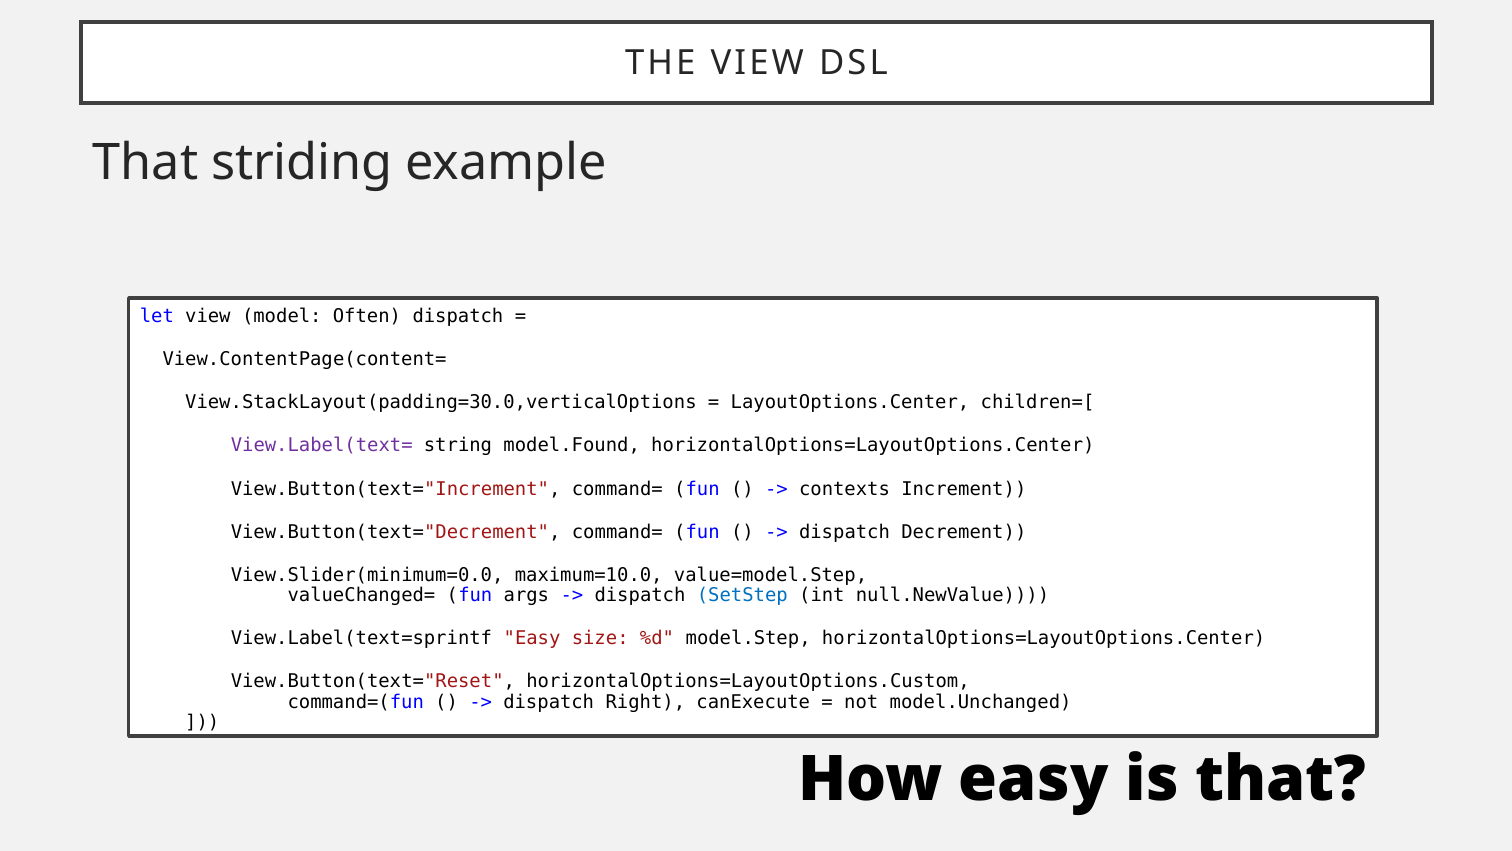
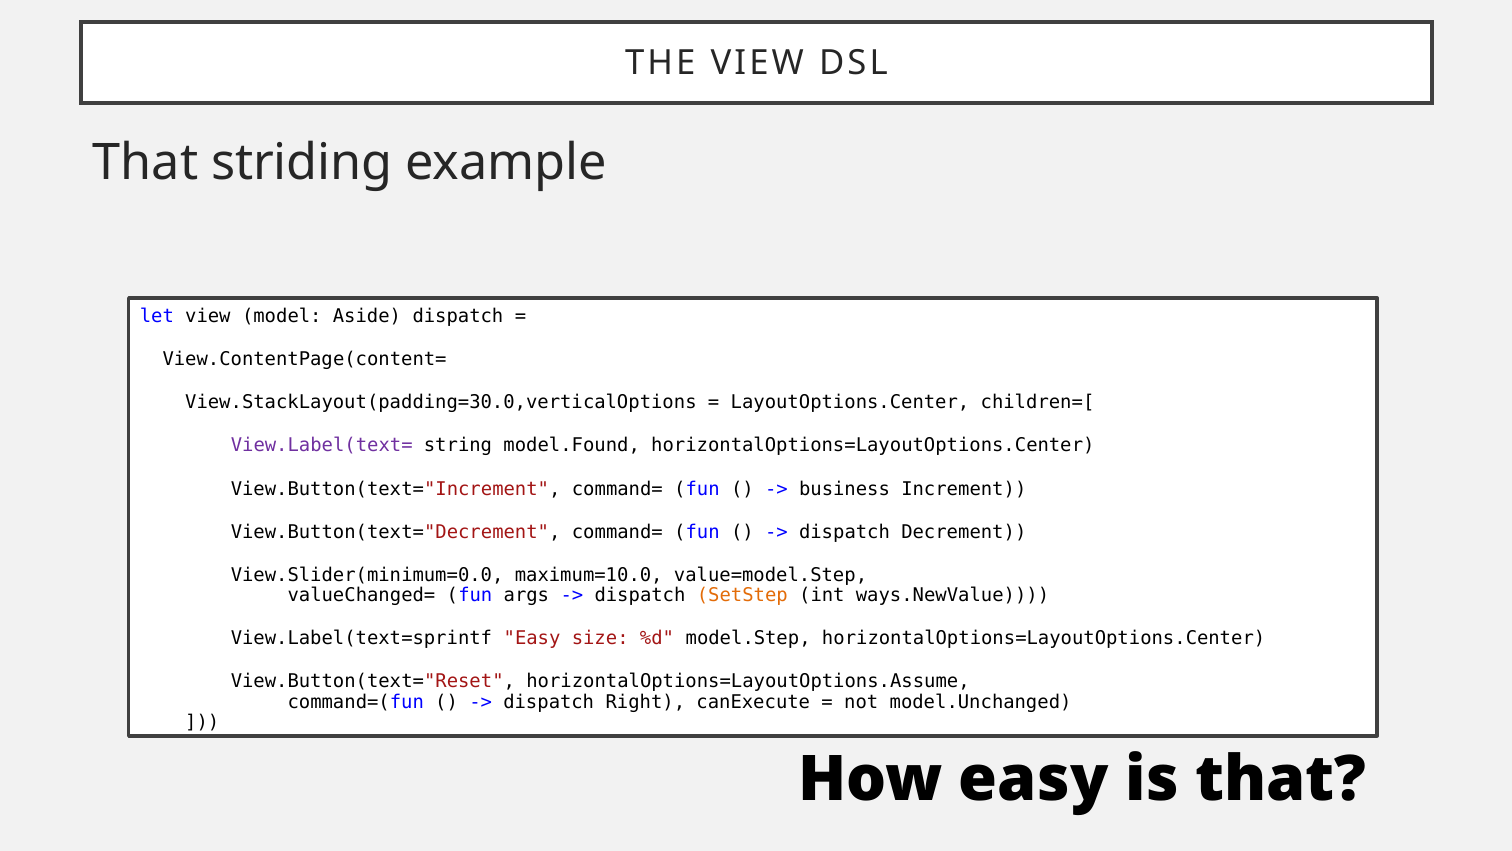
Often: Often -> Aside (367, 316)
contexts: contexts -> business (844, 488)
SetStep colour: blue -> orange (742, 595)
null.NewValue: null.NewValue -> ways.NewValue (953, 595)
horizontalOptions=LayoutOptions.Custom: horizontalOptions=LayoutOptions.Custom -> horizontalOptions=LayoutOptions.Assume (748, 681)
